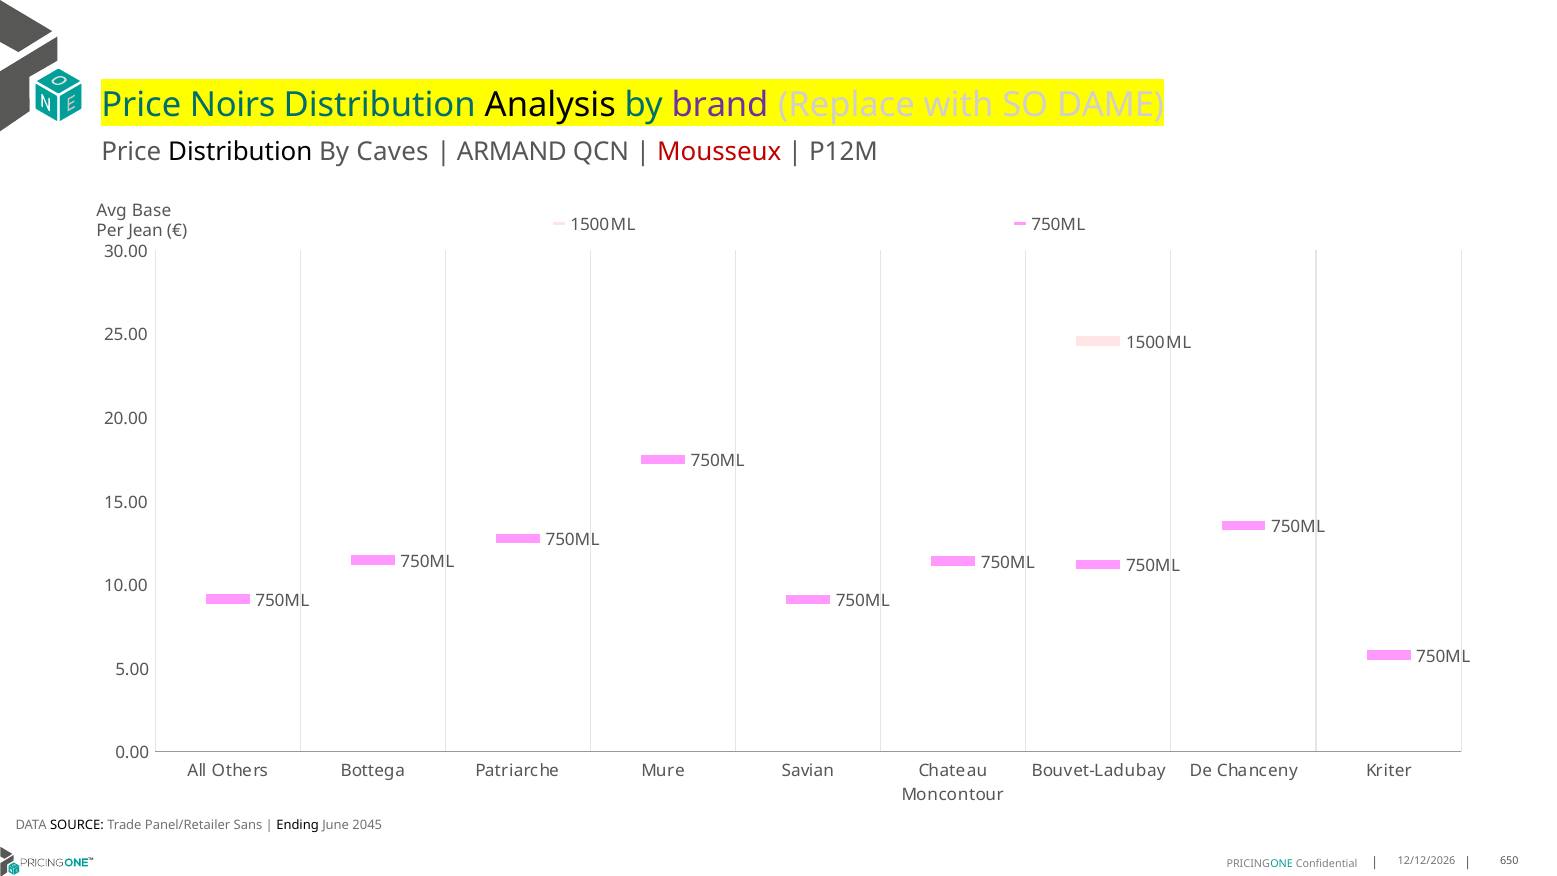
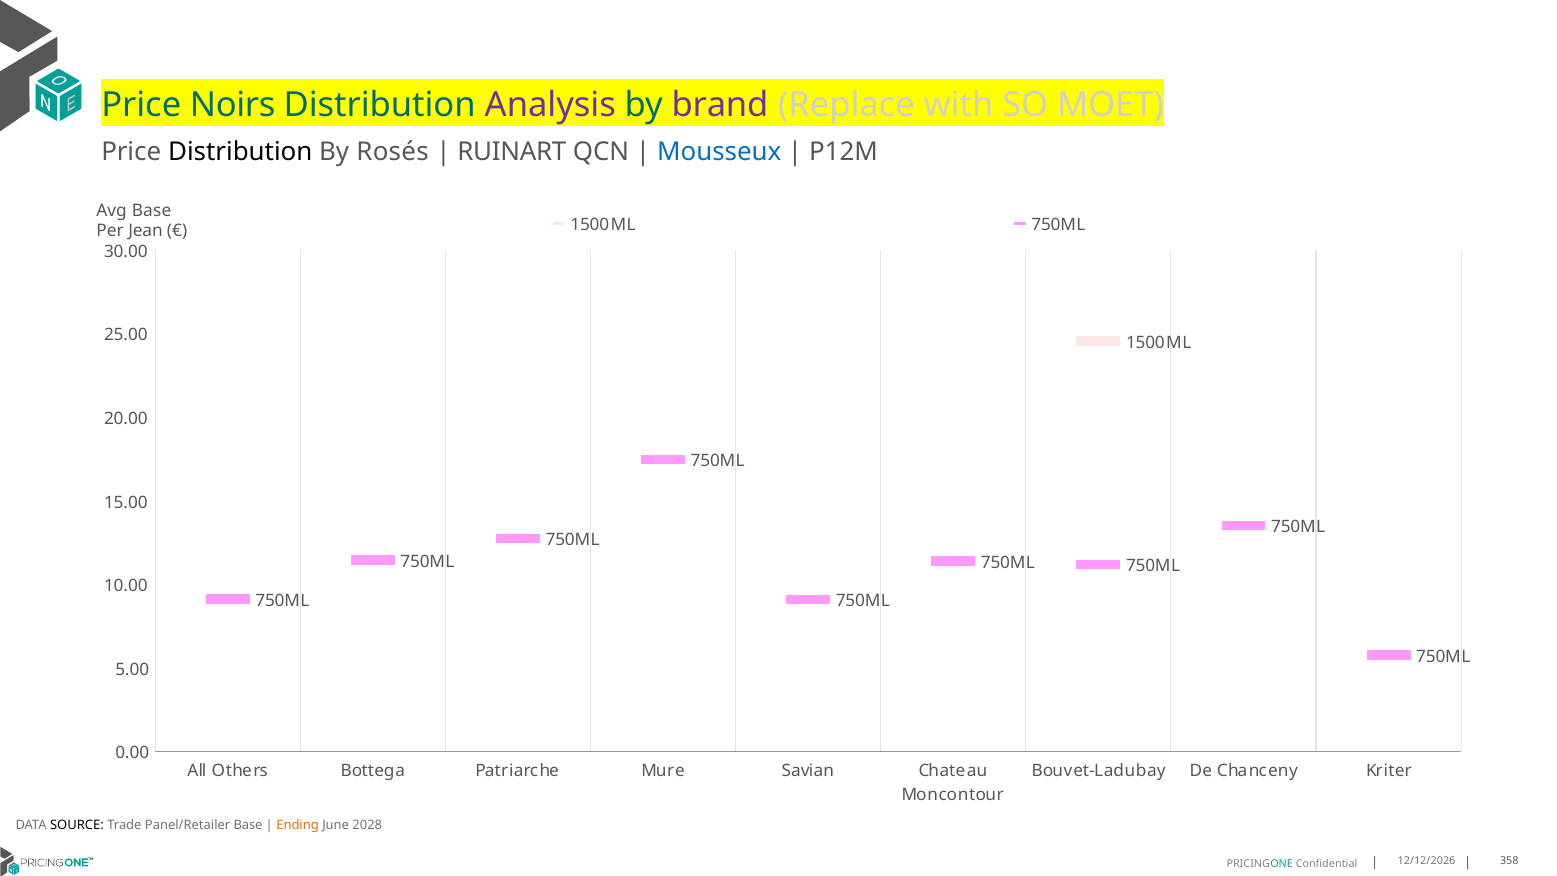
Analysis colour: black -> purple (550, 105)
DAME: DAME -> MOET (1110, 105)
Caves: Caves -> Rosés (393, 152)
ARMAND: ARMAND -> RUINART (512, 152)
Mousseux colour: red -> blue (719, 152)
Panel/Retailer Sans: Sans -> Base (248, 825)
Ending colour: black -> orange (298, 825)
2045: 2045 -> 2028 (367, 825)
650: 650 -> 358 (1509, 861)
